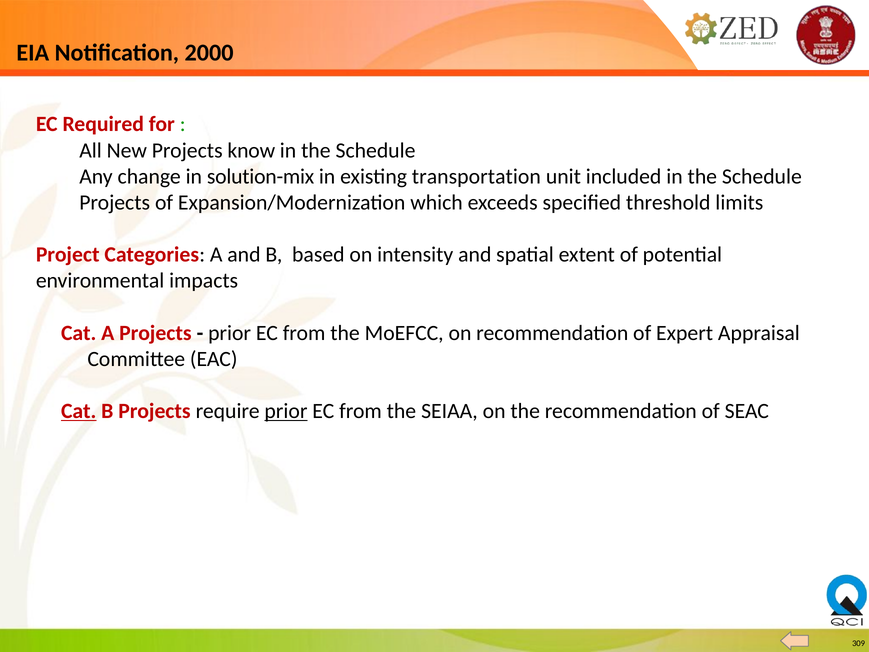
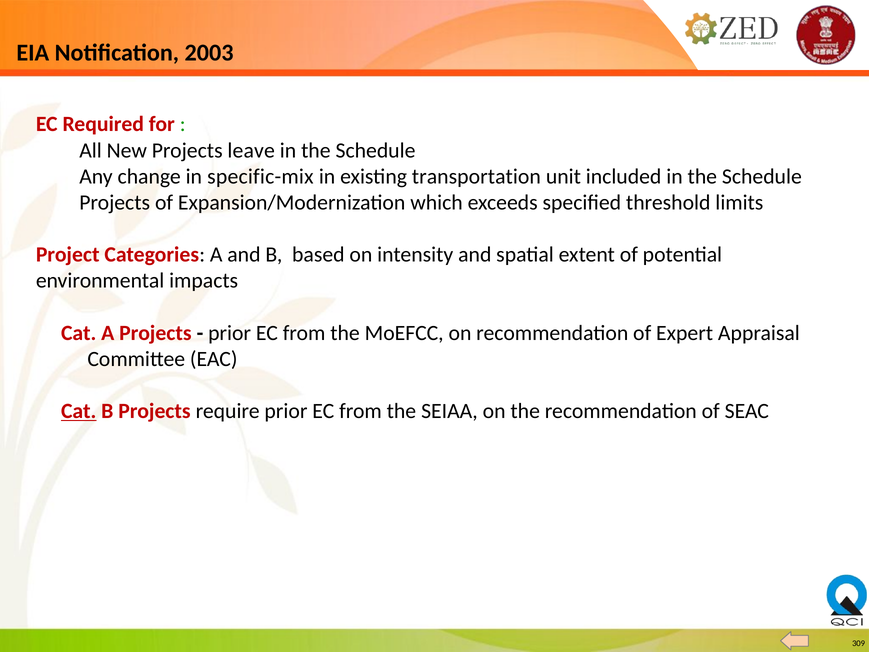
2000: 2000 -> 2003 (209, 53)
know: know -> leave (251, 150)
solution-mix: solution-mix -> specific-mix (260, 176)
prior underline: present -> none (286, 411)
